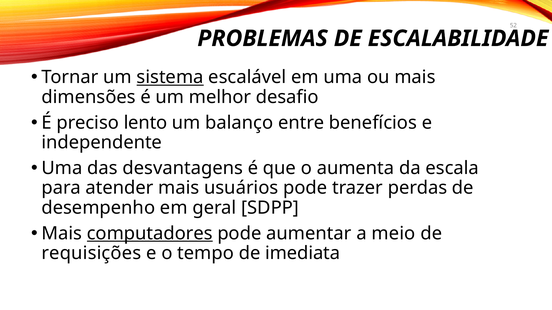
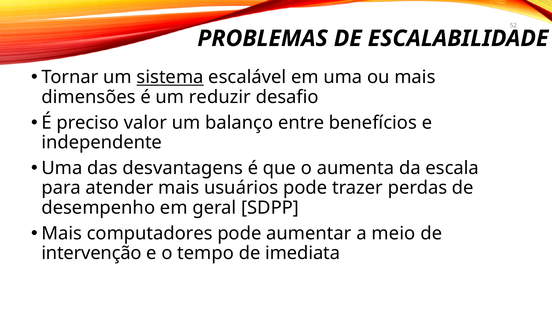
melhor: melhor -> reduzir (220, 97)
lento: lento -> valor (145, 123)
computadores underline: present -> none (150, 234)
requisições: requisições -> intervenção (92, 254)
